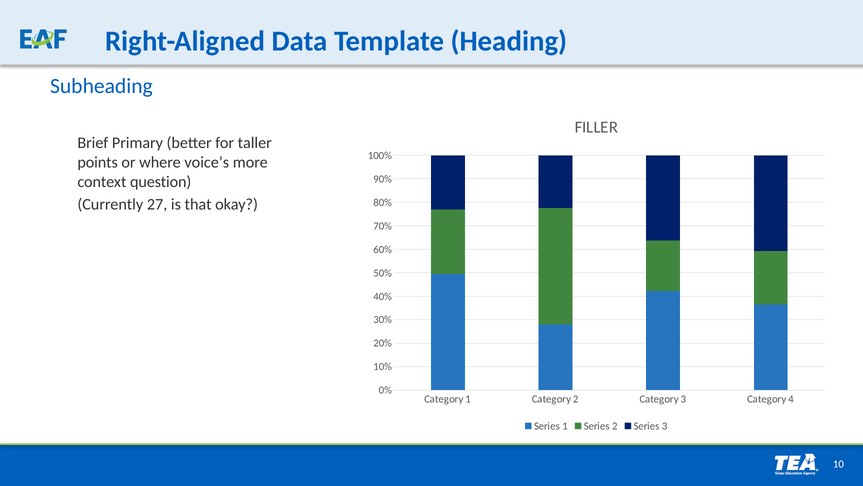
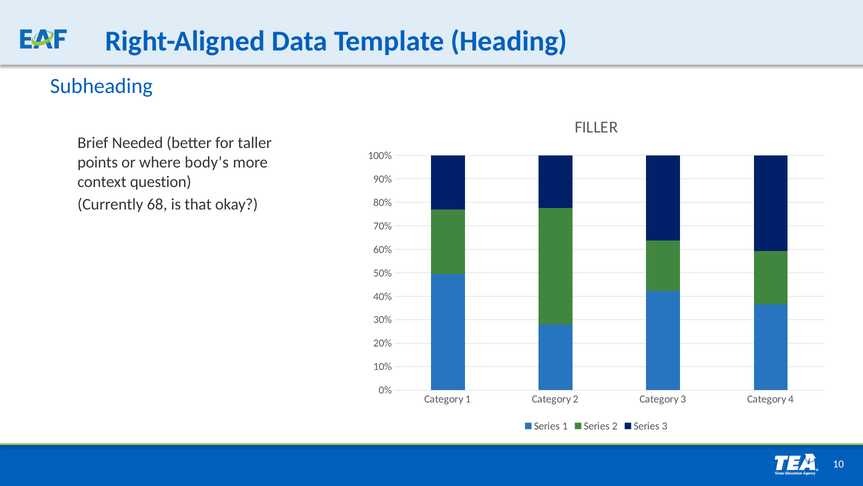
Primary: Primary -> Needed (138, 143)
voice’s: voice’s -> body’s (207, 162)
27: 27 -> 68 (157, 204)
